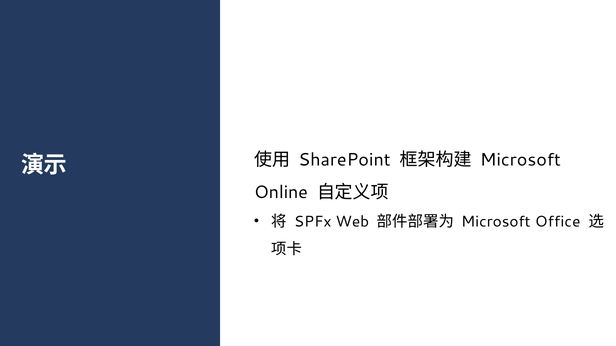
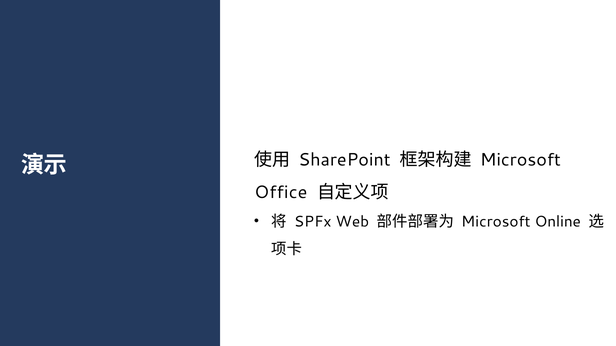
Online: Online -> Office (281, 193)
Office: Office -> Online (558, 222)
